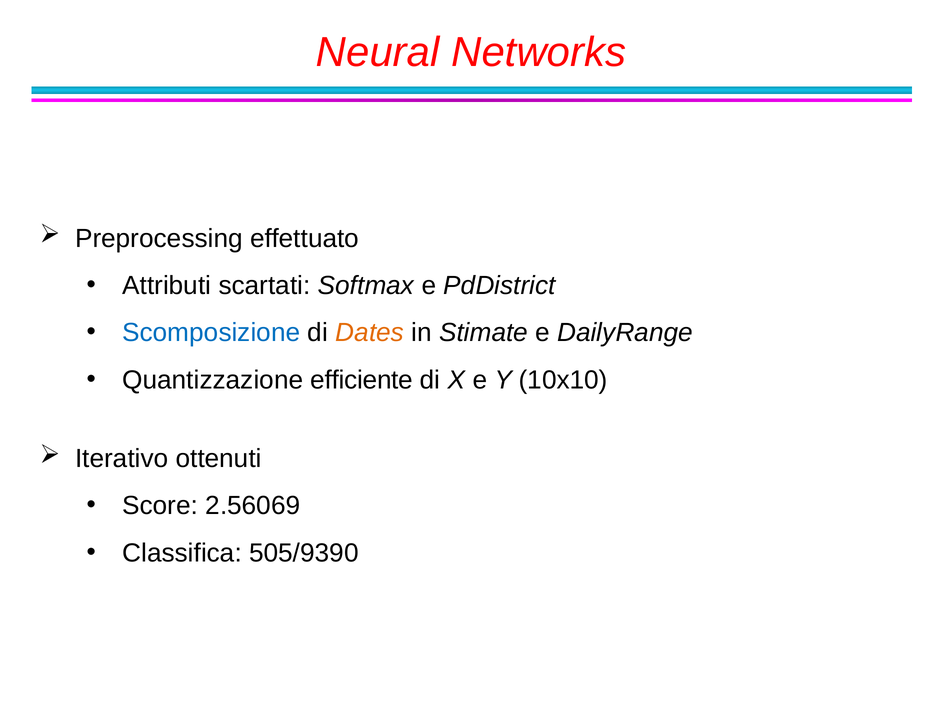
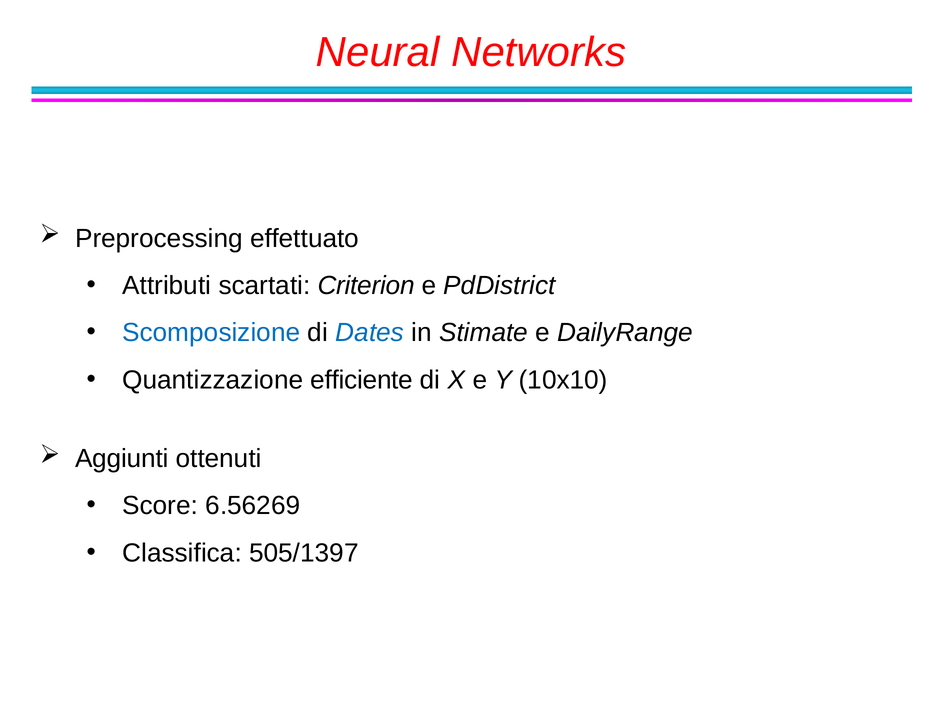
Softmax: Softmax -> Criterion (366, 286)
Dates colour: orange -> blue (370, 333)
Iterativo: Iterativo -> Aggiunti (122, 459)
2.56069: 2.56069 -> 6.56269 (253, 506)
505/9390: 505/9390 -> 505/1397 (304, 553)
